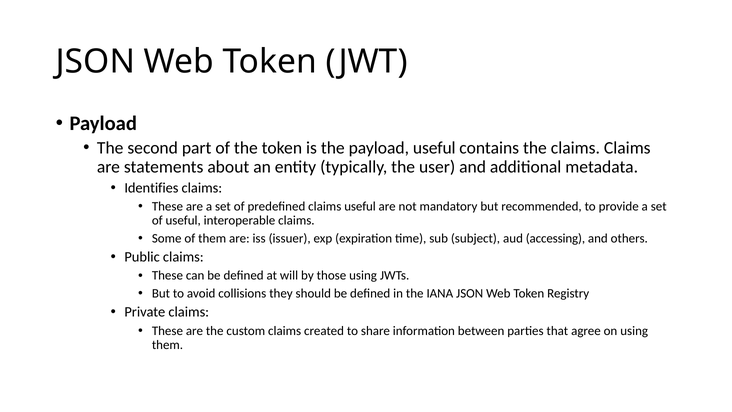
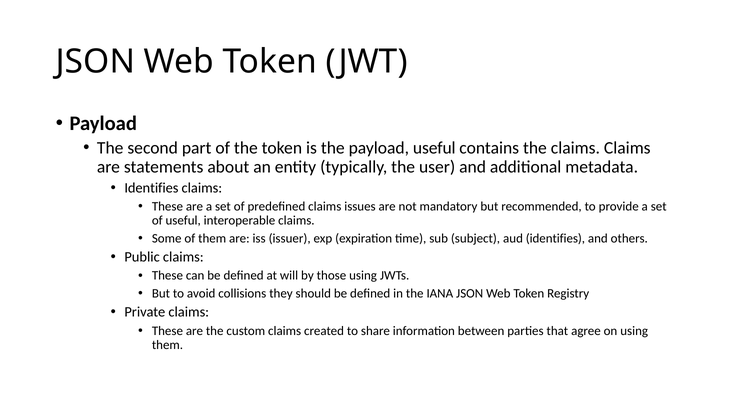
claims useful: useful -> issues (360, 206)
aud accessing: accessing -> identifies (555, 238)
